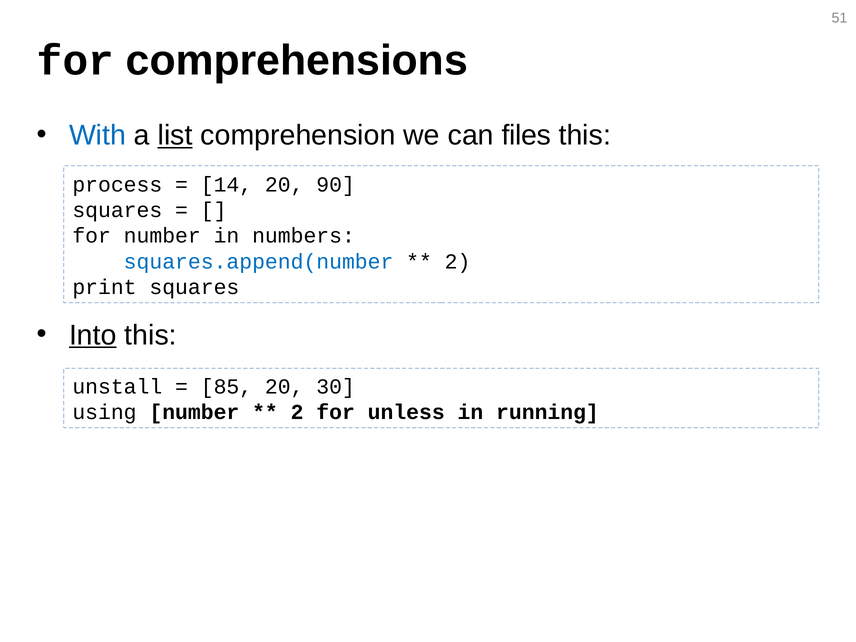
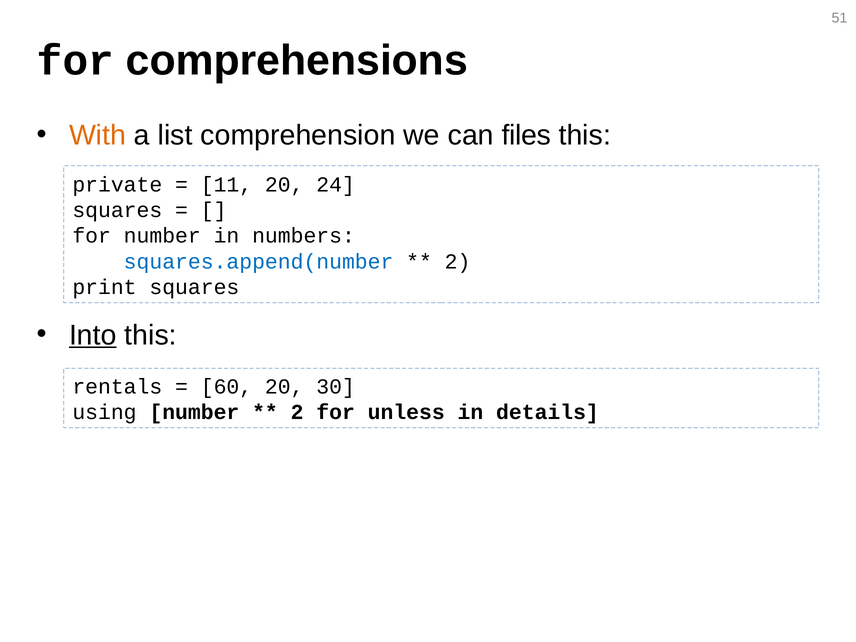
With colour: blue -> orange (97, 135)
list underline: present -> none (175, 135)
process: process -> private (117, 184)
14: 14 -> 11 (226, 184)
90: 90 -> 24 (336, 184)
unstall: unstall -> rentals (117, 387)
85: 85 -> 60 (226, 387)
running: running -> details (547, 412)
